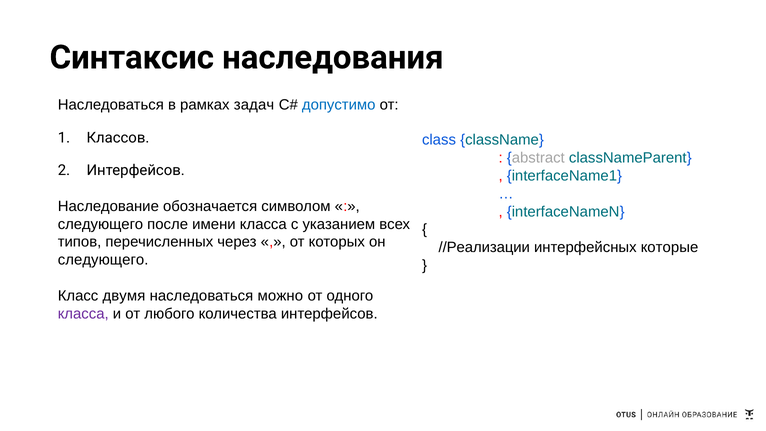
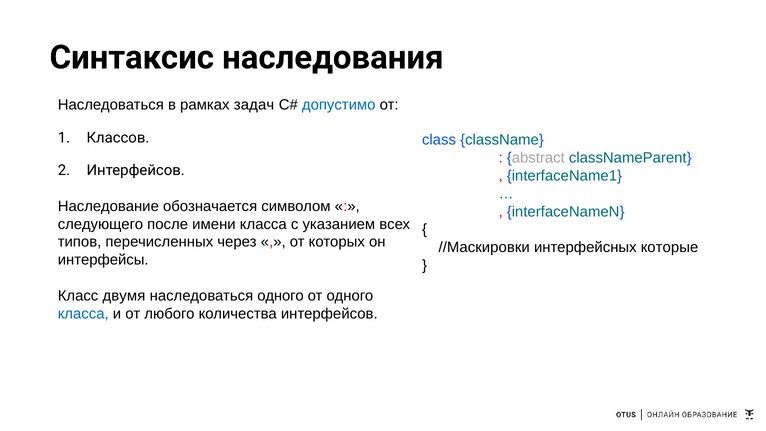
//Реализации: //Реализации -> //Маскировки (484, 247)
следующего: следующего -> интерфейсы (103, 260)
наследоваться можно: можно -> одного (281, 296)
класса colour: purple -> blue (83, 314)
